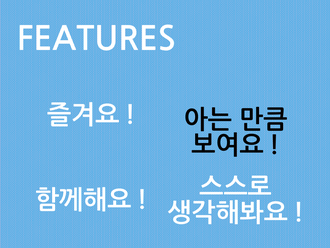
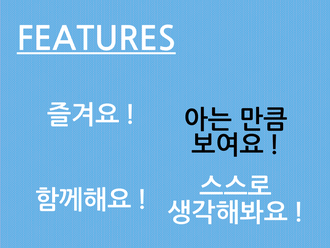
FEATURES underline: none -> present (96, 39)
